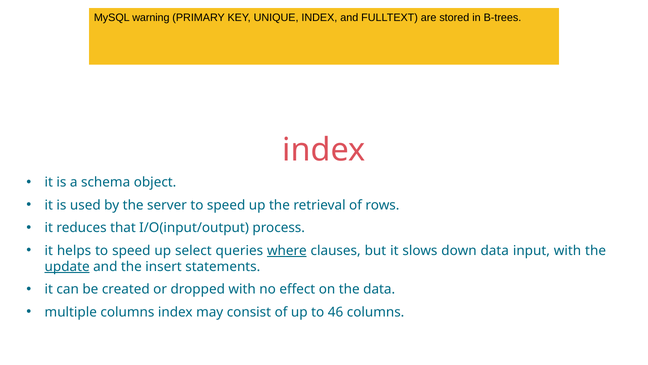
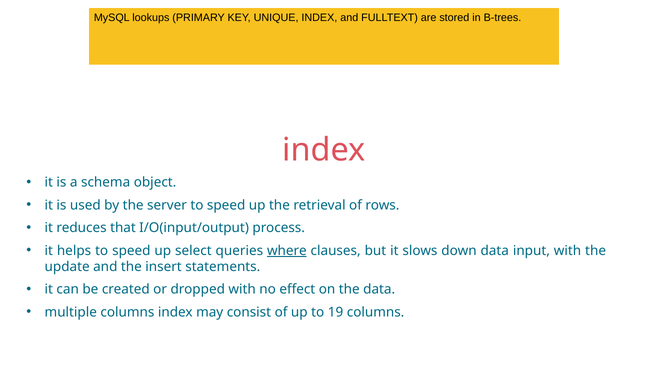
warning: warning -> lookups (151, 18)
update underline: present -> none (67, 266)
46: 46 -> 19 (335, 312)
